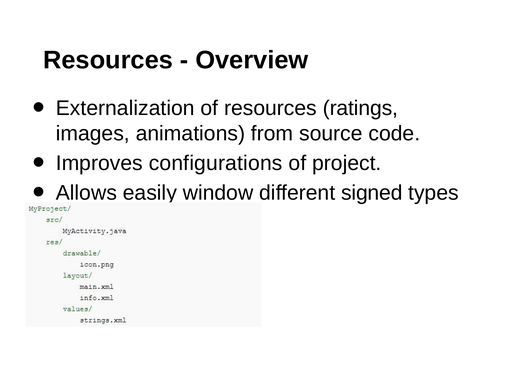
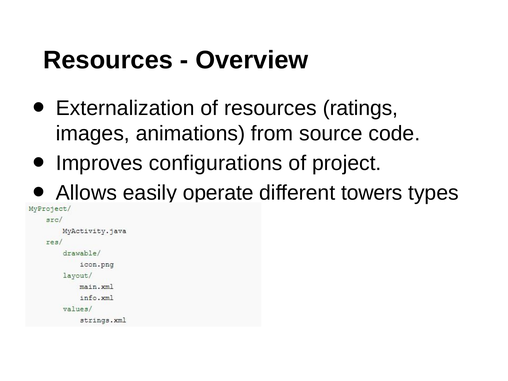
window: window -> operate (218, 193)
signed: signed -> towers (372, 193)
